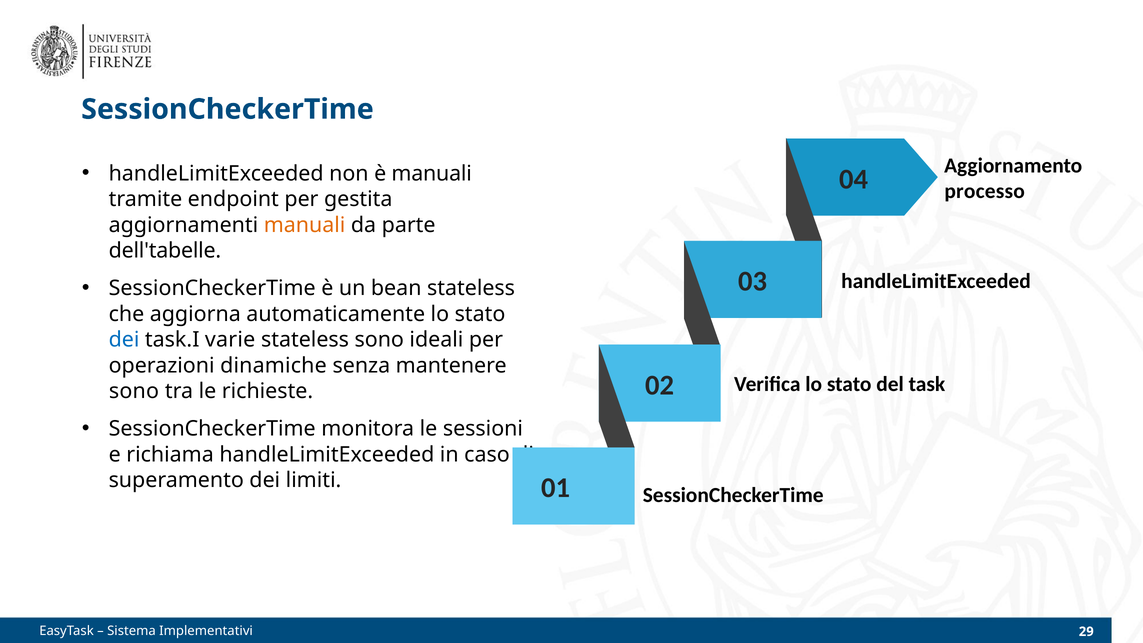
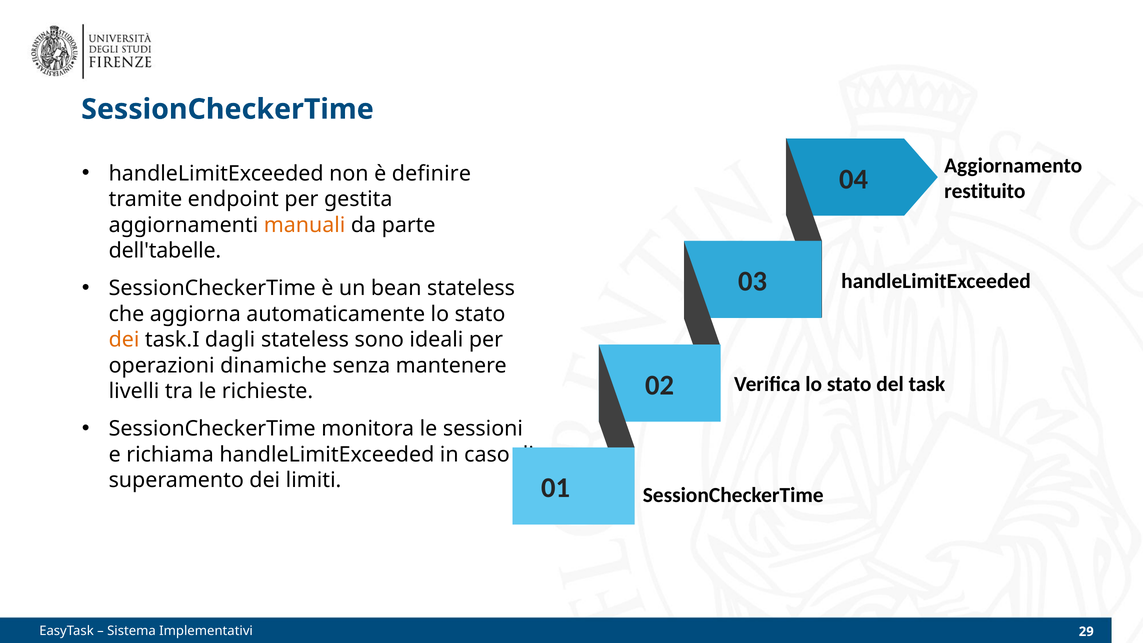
è manuali: manuali -> definire (431, 174)
processo: processo -> restituito (985, 191)
dei colour: blue -> orange (124, 340)
varie: varie -> dagli (230, 340)
sono: sono -> livelli (134, 391)
